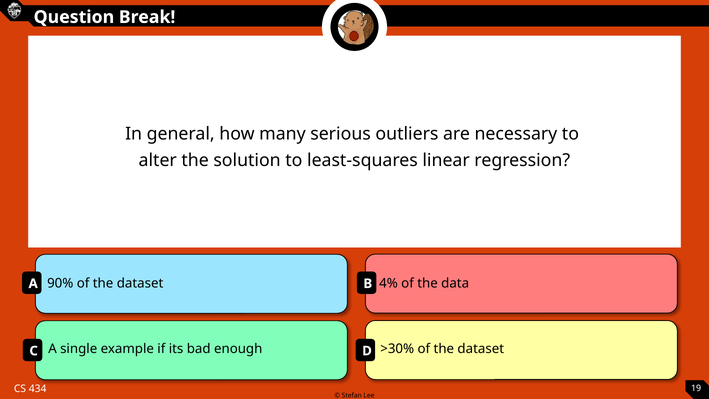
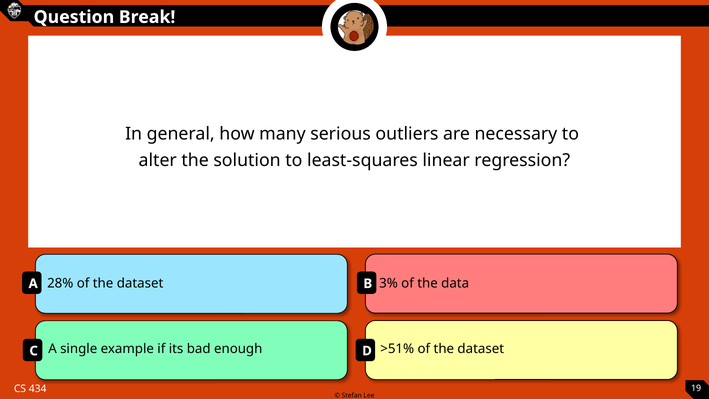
90%: 90% -> 28% (60, 283)
4%: 4% -> 3% (389, 283)
>30%: >30% -> >51% (397, 349)
